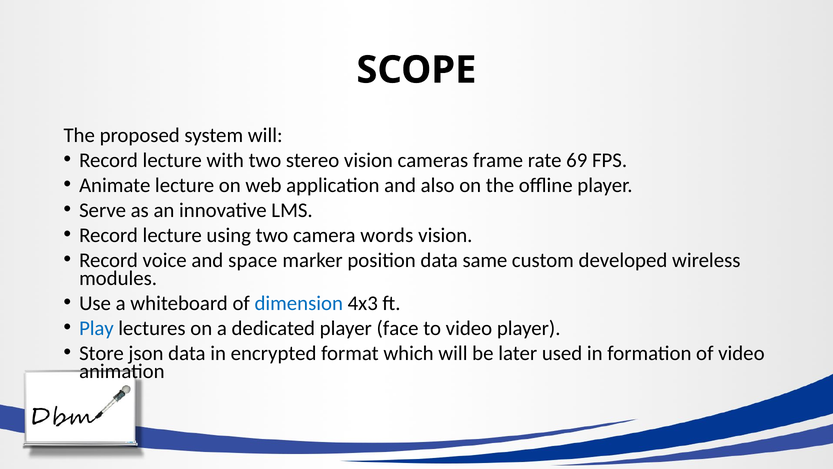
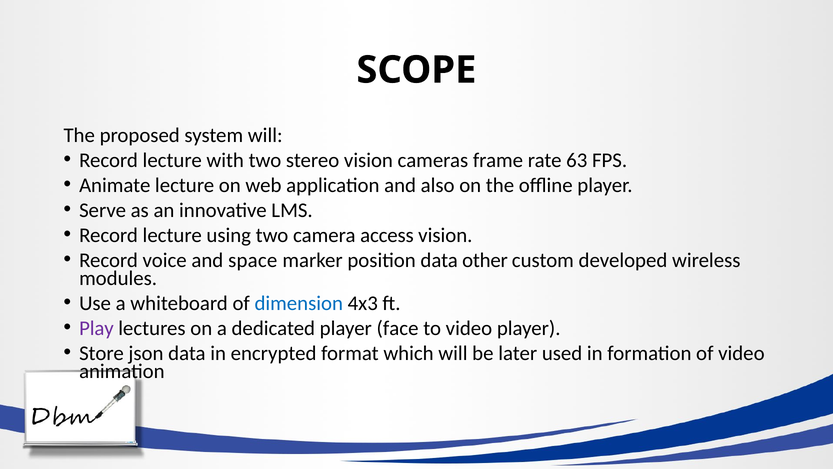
69: 69 -> 63 (577, 160)
words: words -> access (387, 235)
same: same -> other (485, 260)
Play colour: blue -> purple (96, 328)
